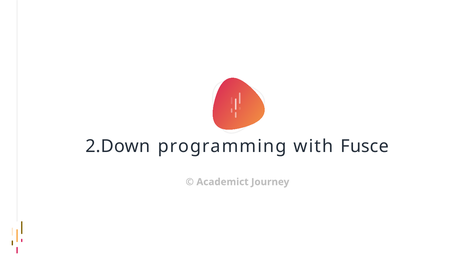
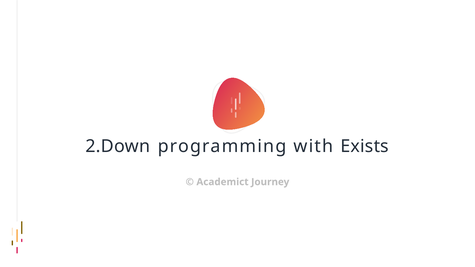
Fusce: Fusce -> Exists (365, 146)
